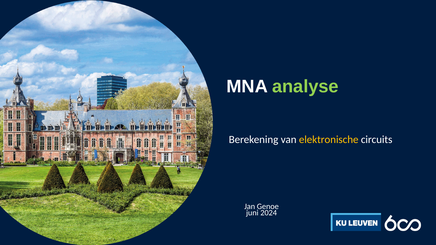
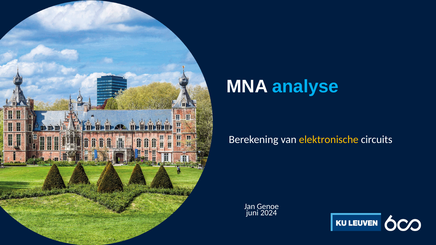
analyse colour: light green -> light blue (305, 86)
